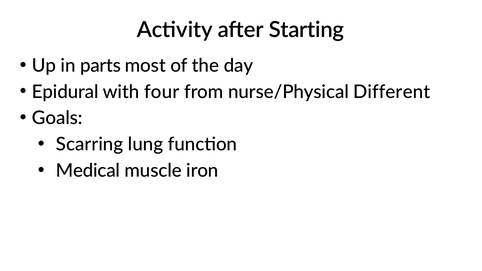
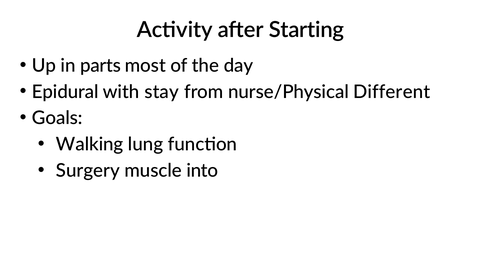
four: four -> stay (162, 92)
Scarring: Scarring -> Walking (90, 144)
Medical: Medical -> Surgery (88, 171)
iron: iron -> into (202, 171)
